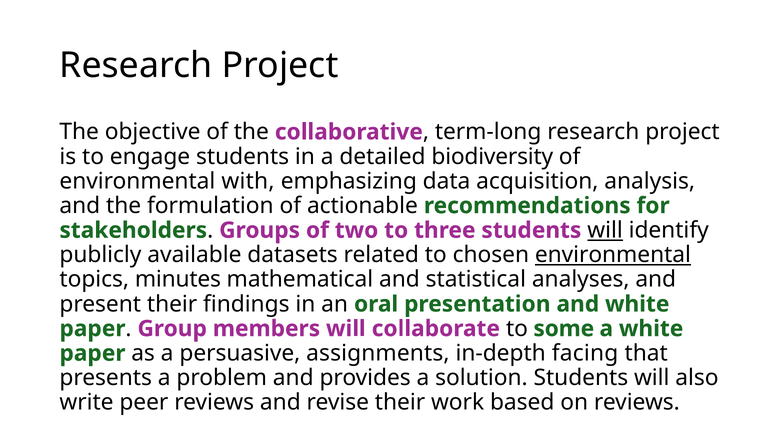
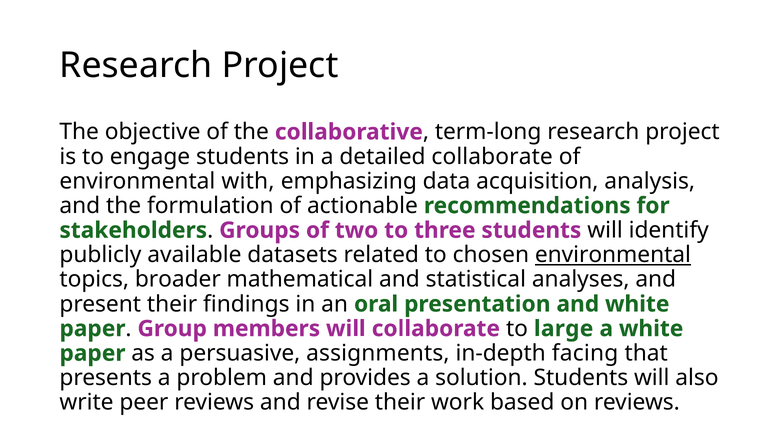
detailed biodiversity: biodiversity -> collaborate (492, 156)
will underline: present -> none (605, 230)
minutes: minutes -> broader (178, 279)
some: some -> large (564, 328)
